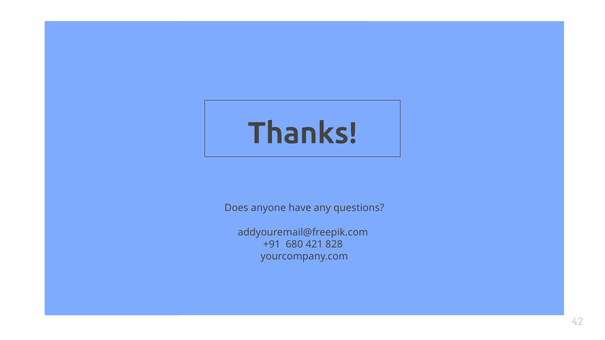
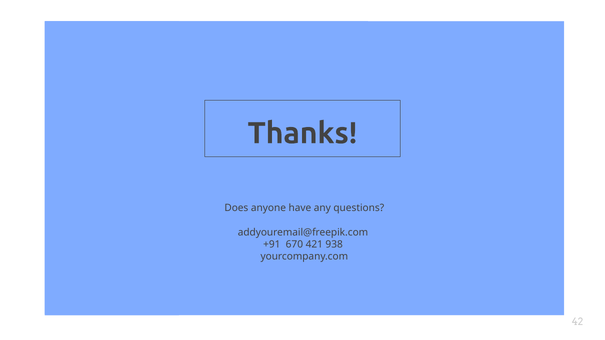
680: 680 -> 670 (294, 245)
828: 828 -> 938 (334, 245)
